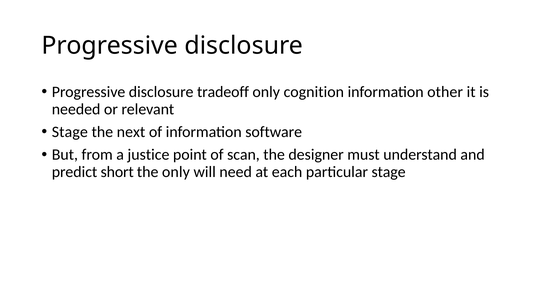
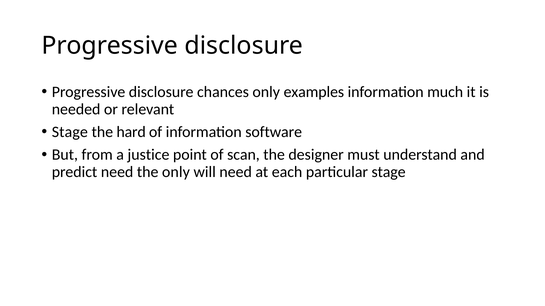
tradeoff: tradeoff -> chances (223, 92)
cognition: cognition -> examples (314, 92)
other: other -> much (445, 92)
next: next -> hard (131, 132)
predict short: short -> need (117, 172)
